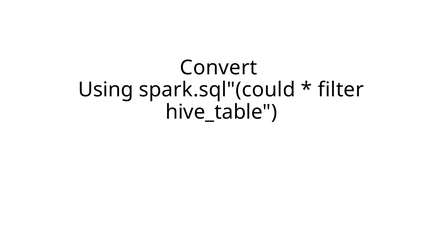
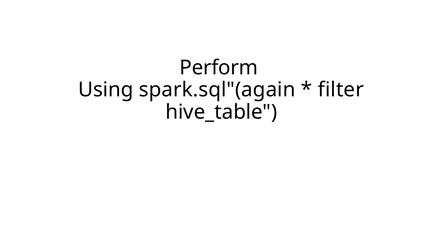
Convert: Convert -> Perform (219, 68)
spark.sql"(could: spark.sql"(could -> spark.sql"(again (217, 90)
